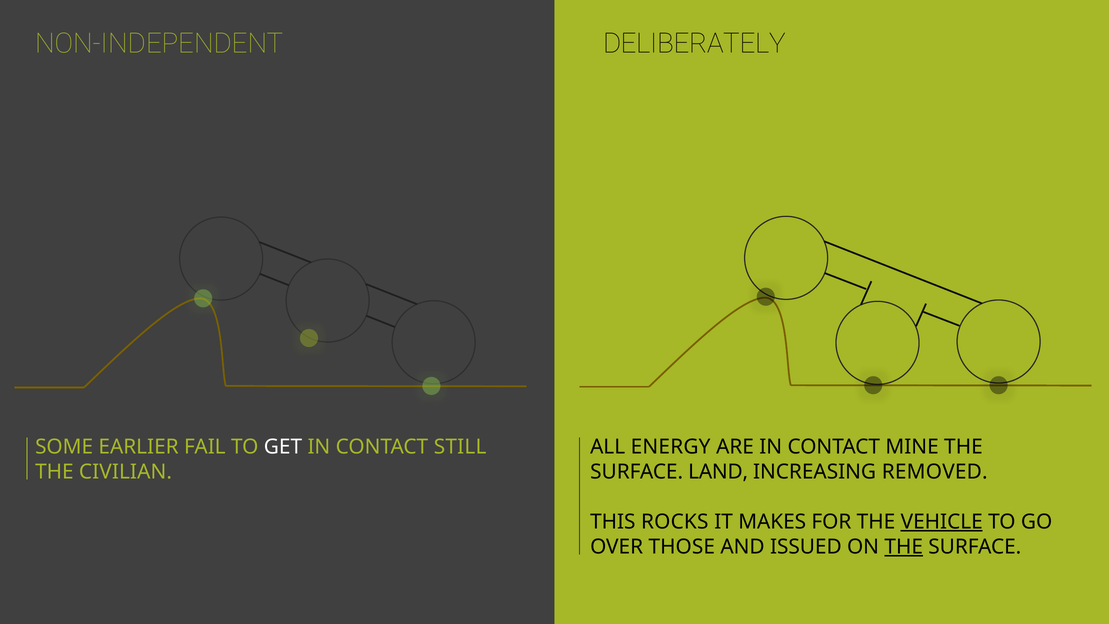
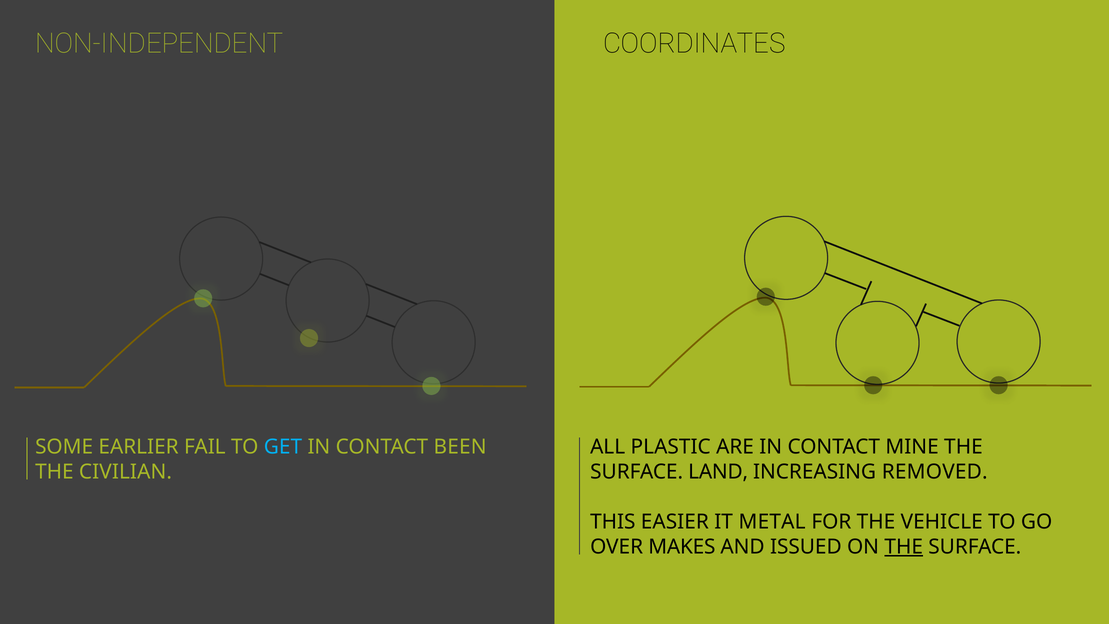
DELIBERATELY: DELIBERATELY -> COORDINATES (694, 44)
GET colour: white -> light blue (283, 447)
STILL: STILL -> BEEN (460, 447)
ENERGY: ENERGY -> PLASTIC (671, 447)
ROCKS: ROCKS -> EASIER (675, 522)
MAKES: MAKES -> METAL (772, 522)
VEHICLE underline: present -> none (942, 522)
THOSE: THOSE -> MAKES (682, 547)
